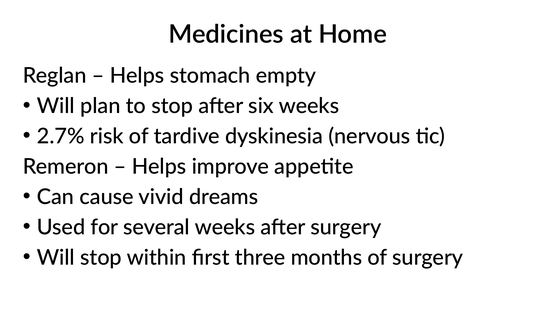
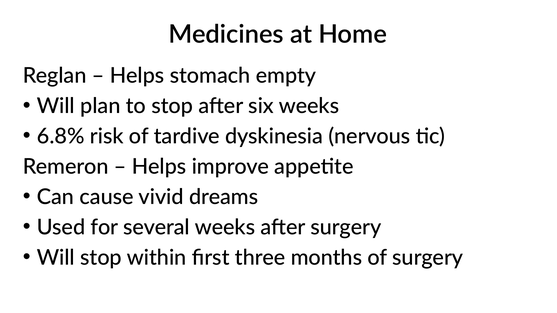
2.7%: 2.7% -> 6.8% (61, 137)
